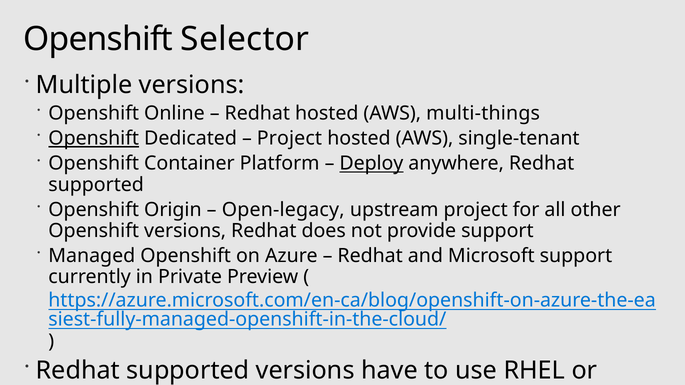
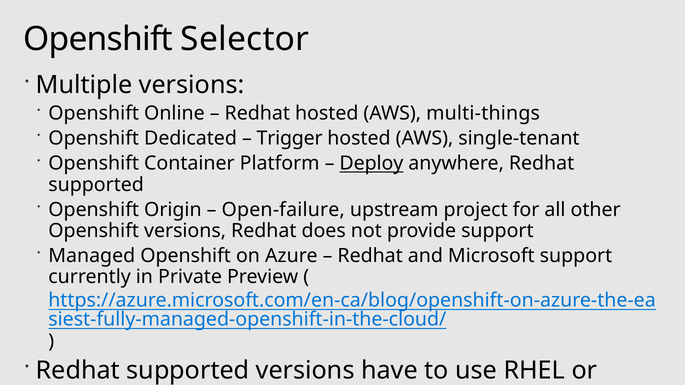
Openshift underline: present -> none (94, 138)
Project: Project -> Trigger (290, 138)
Open-legacy: Open-legacy -> Open-failure (283, 210)
